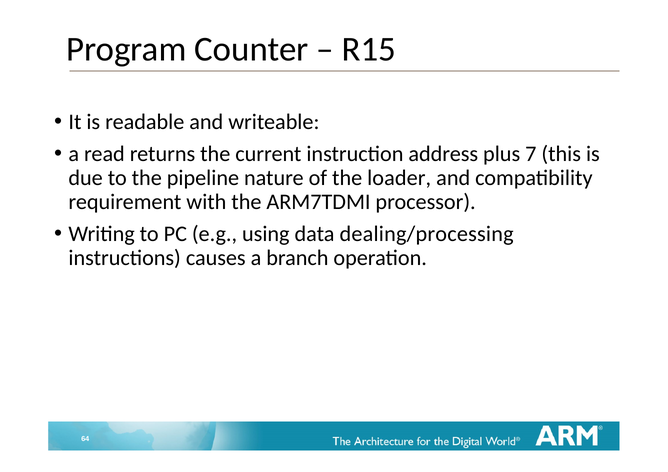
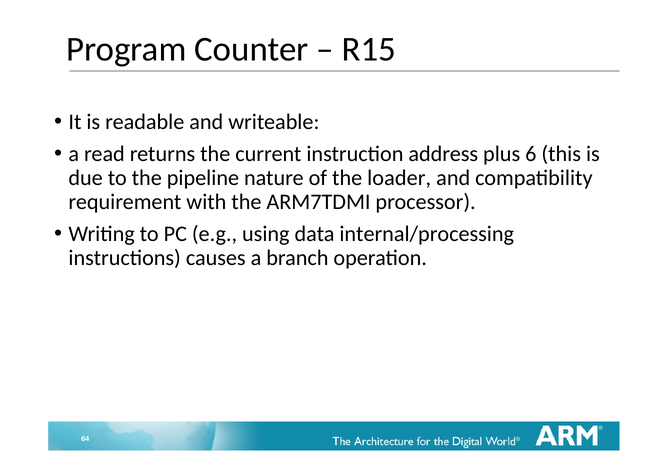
7: 7 -> 6 (531, 154)
dealing/processing: dealing/processing -> internal/processing (427, 234)
